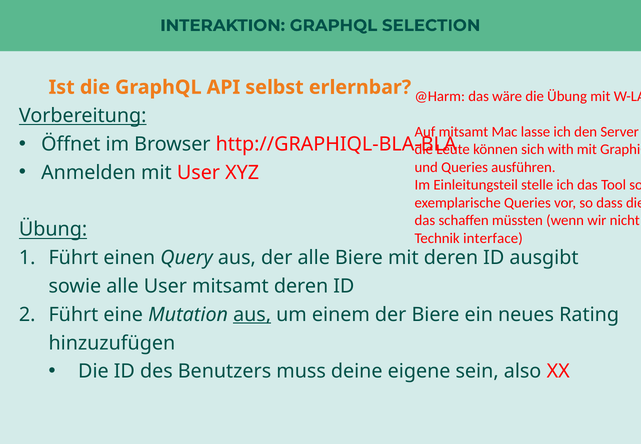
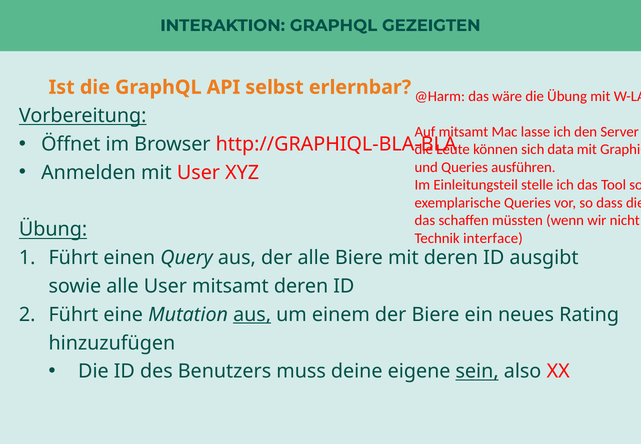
SELECTION: SELECTION -> GEZEIGTEN (431, 25)
with: with -> data (561, 149)
sein underline: none -> present (477, 371)
